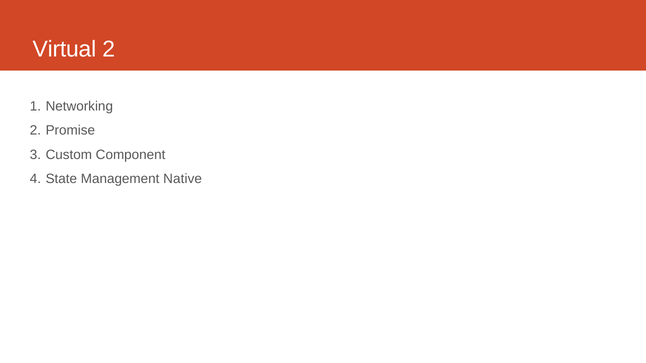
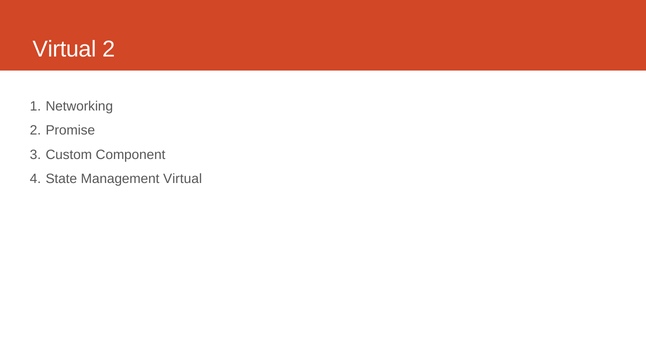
Management Native: Native -> Virtual (183, 179)
